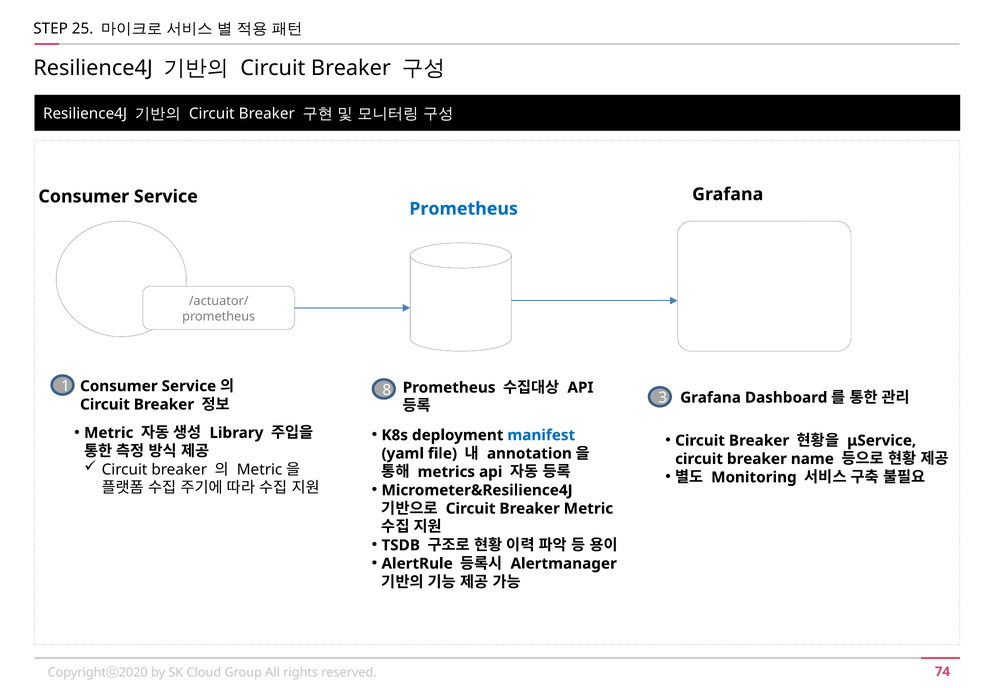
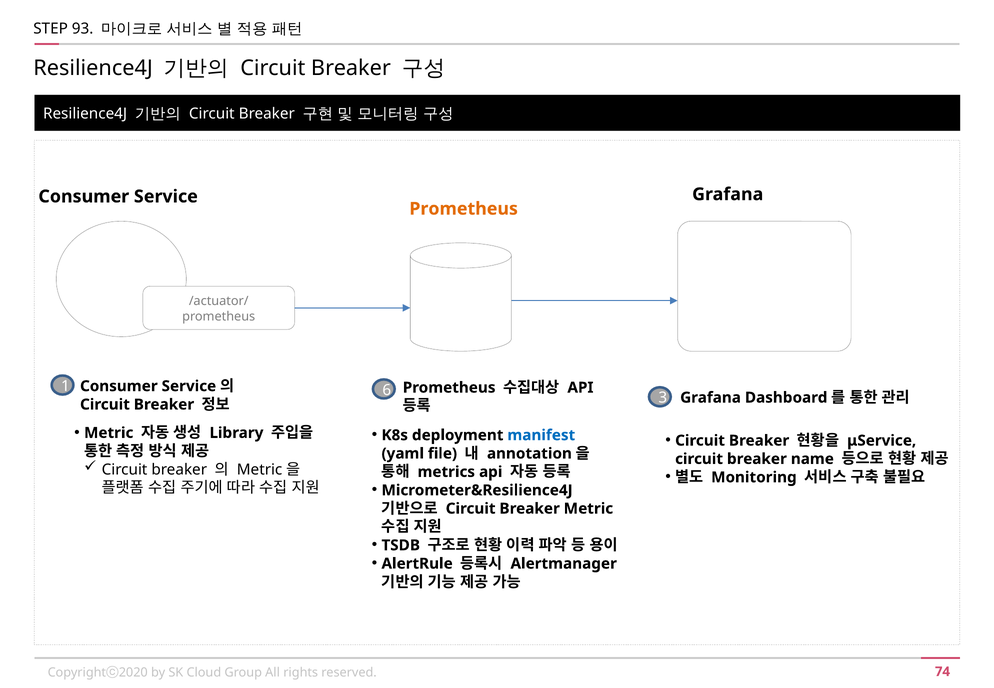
25: 25 -> 93 (83, 29)
Prometheus colour: blue -> orange (464, 209)
8: 8 -> 6 (387, 390)
